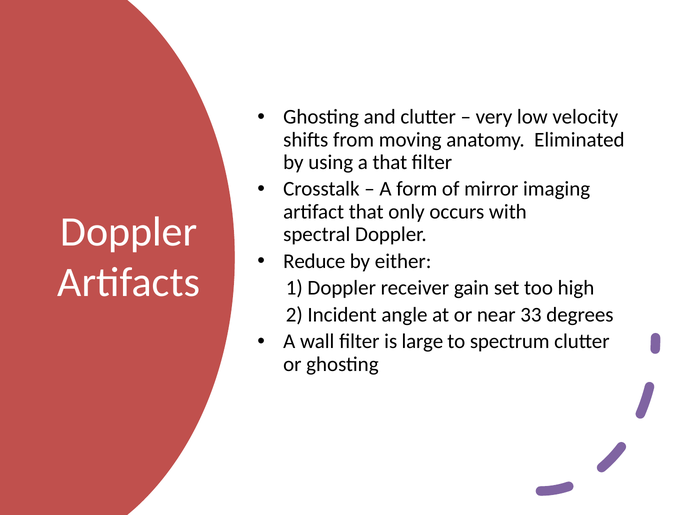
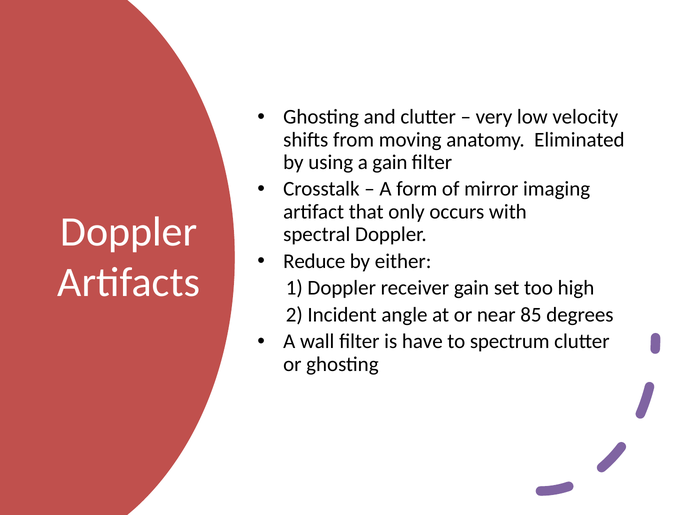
a that: that -> gain (390, 162)
33: 33 -> 85 (531, 315)
large: large -> have (422, 342)
